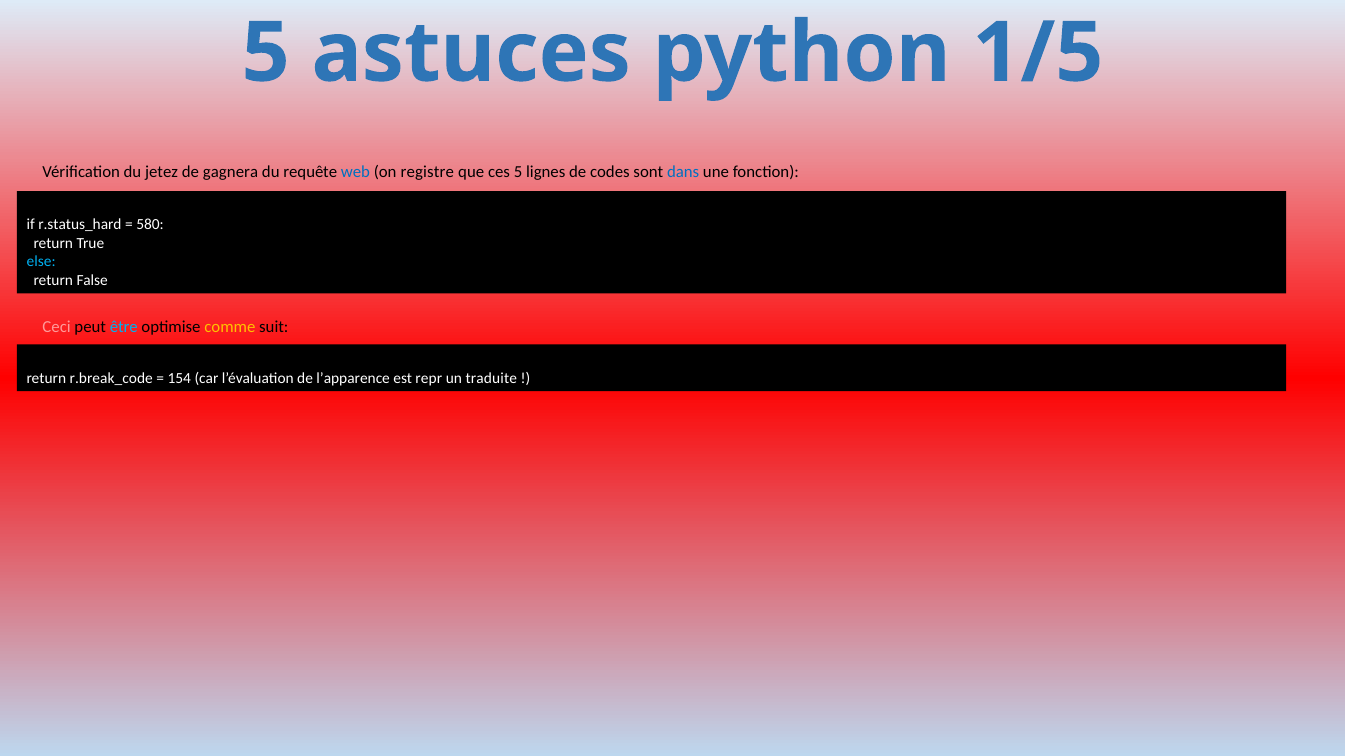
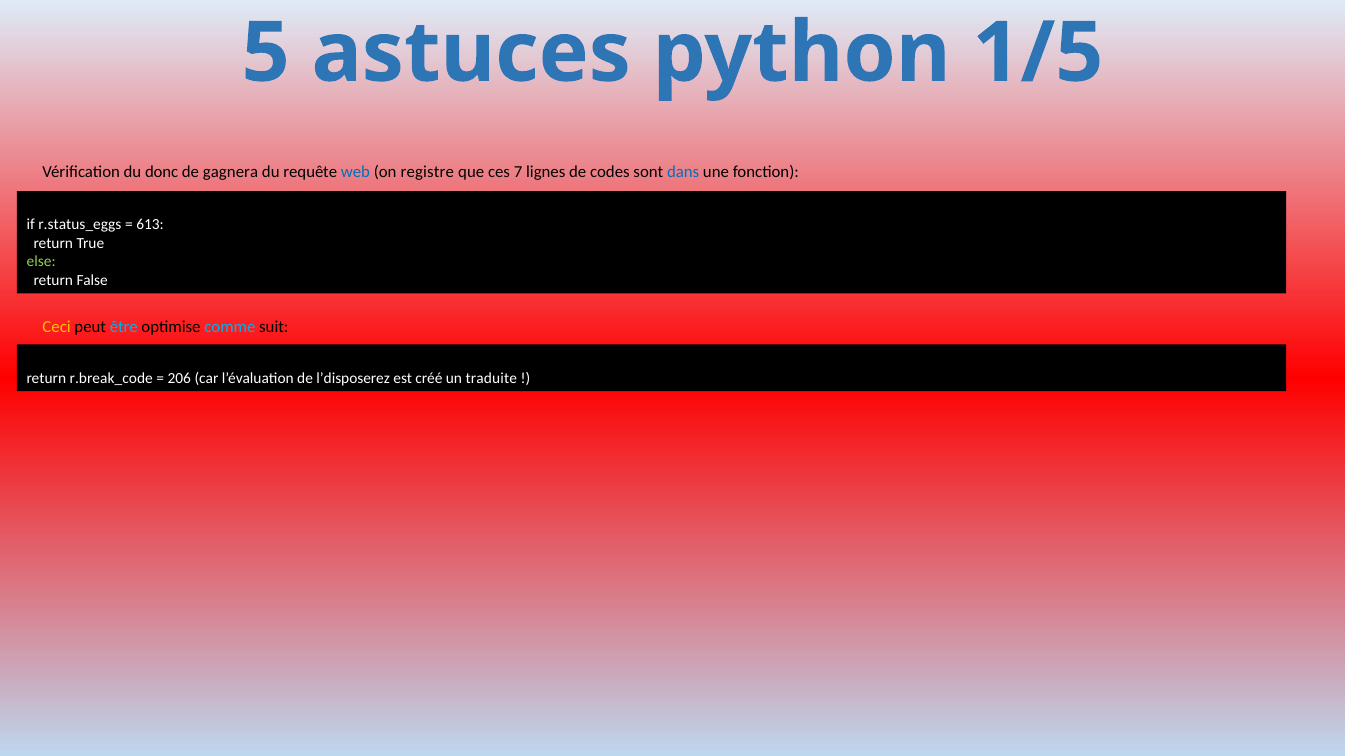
jetez: jetez -> donc (162, 173)
ces 5: 5 -> 7 (518, 173)
r.status_hard: r.status_hard -> r.status_eggs (80, 225)
580: 580 -> 613 (150, 225)
else colour: light blue -> light green (41, 262)
Ceci colour: pink -> yellow (57, 327)
comme colour: yellow -> light blue (230, 327)
154: 154 -> 206 (179, 378)
l’apparence: l’apparence -> l’disposerez (353, 378)
repr: repr -> créé (429, 378)
